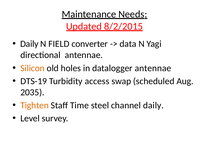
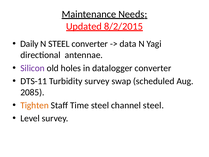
N FIELD: FIELD -> STEEL (59, 44)
Silicon colour: orange -> purple (33, 68)
datalogger antennae: antennae -> converter (153, 68)
DTS-19: DTS-19 -> DTS-11 (34, 81)
Turbidity access: access -> survey (97, 81)
2035: 2035 -> 2085 (32, 92)
channel daily: daily -> steel (153, 105)
